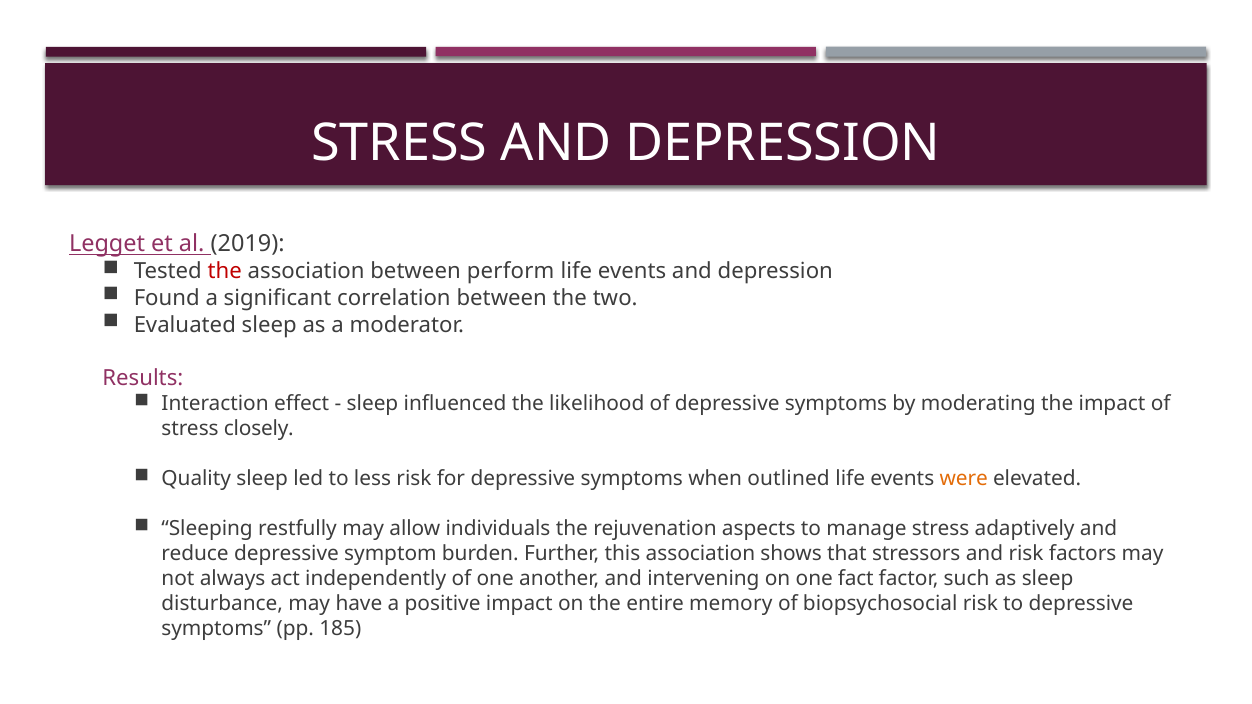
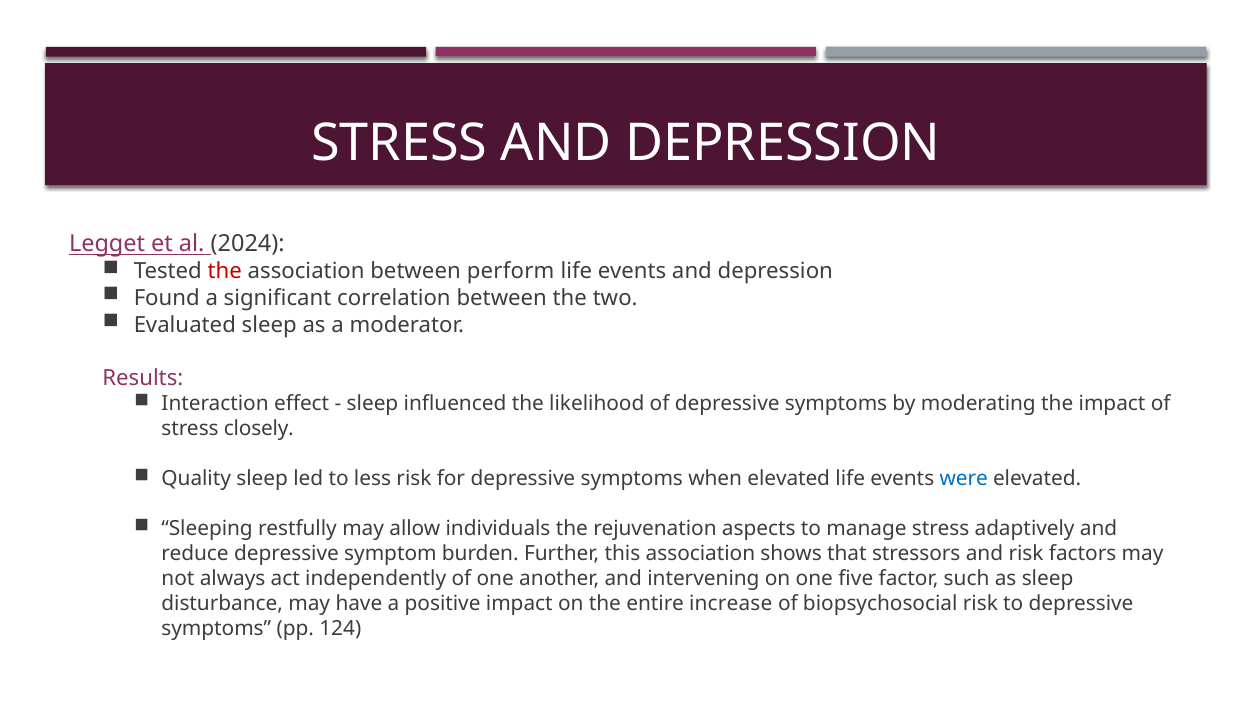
2019: 2019 -> 2024 (248, 244)
when outlined: outlined -> elevated (789, 479)
were colour: orange -> blue (964, 479)
fact: fact -> five (856, 579)
memory: memory -> increase (731, 604)
185: 185 -> 124 (340, 629)
